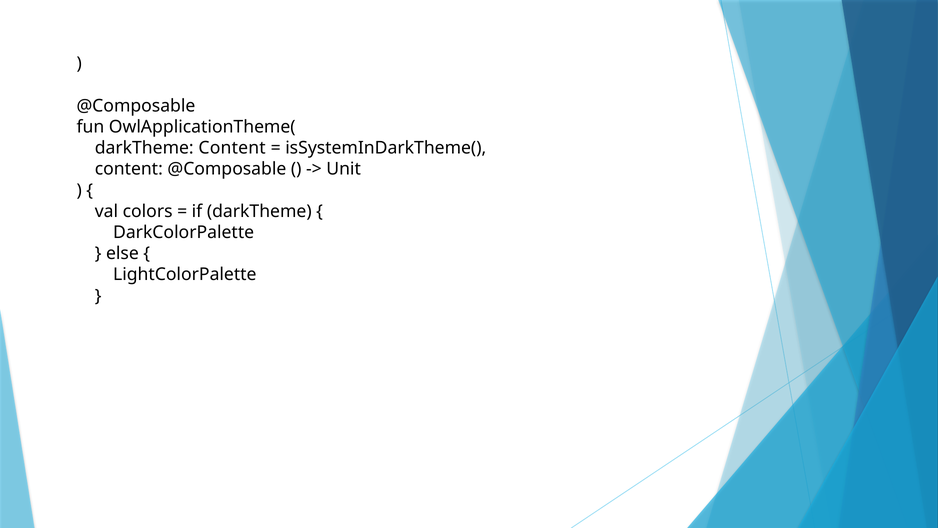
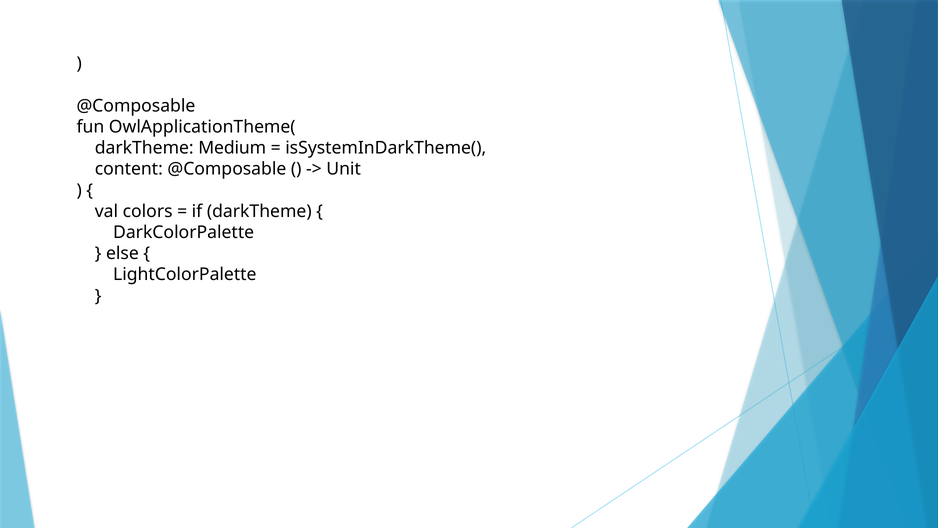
darkTheme Content: Content -> Medium (232, 148)
